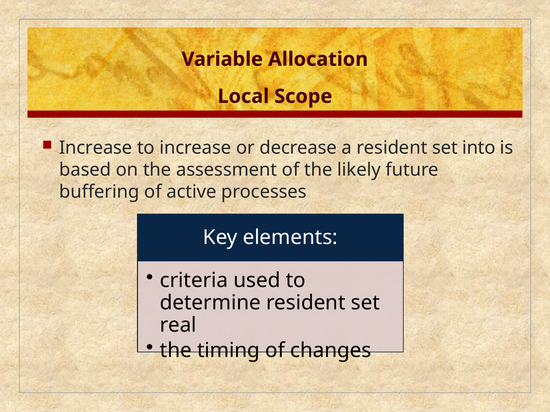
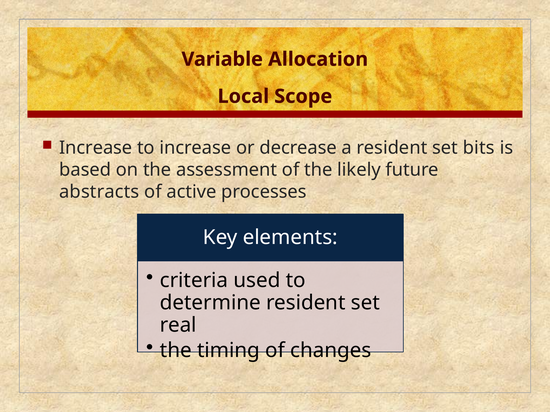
into: into -> bits (479, 148)
buffering: buffering -> abstracts (99, 192)
